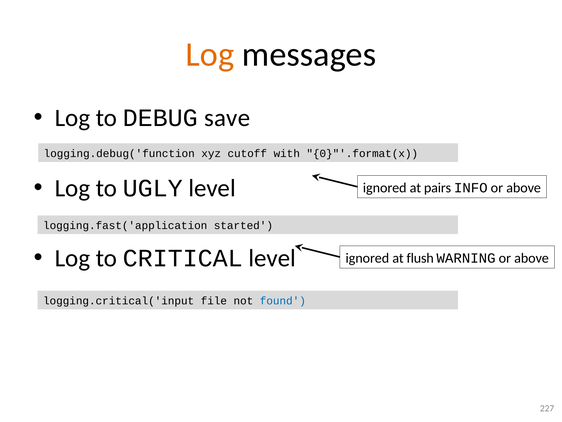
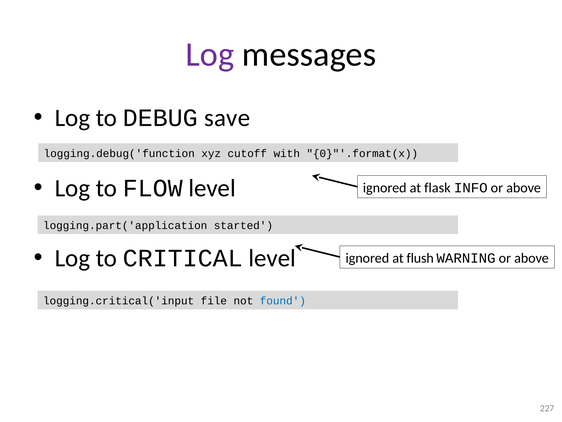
Log colour: orange -> purple (210, 54)
UGLY: UGLY -> FLOW (153, 188)
pairs: pairs -> flask (437, 188)
logging.fast('application: logging.fast('application -> logging.part('application (125, 225)
